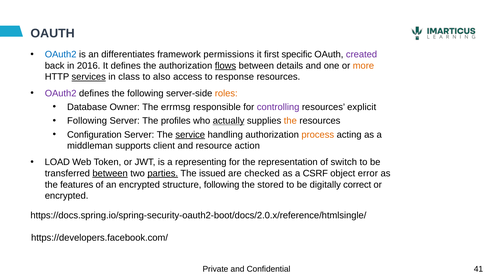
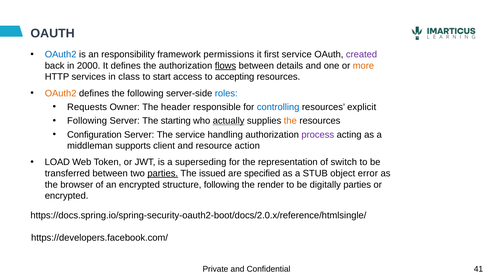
differentiates: differentiates -> responsibility (128, 55)
first specific: specific -> service (297, 55)
2016: 2016 -> 2000 (89, 66)
services underline: present -> none (89, 77)
also: also -> start (162, 77)
response: response -> accepting (235, 77)
OAuth2 colour: purple -> orange (61, 93)
roles colour: orange -> blue (226, 93)
Database: Database -> Requests (87, 107)
errmsg: errmsg -> header (176, 107)
controlling colour: purple -> blue (278, 107)
profiles: profiles -> starting (176, 121)
service underline: present -> none (190, 135)
process colour: orange -> purple (318, 135)
representing: representing -> superseding (201, 162)
between underline: present -> none (110, 173)
checked: checked -> specified (262, 173)
CSRF: CSRF -> STUB (315, 173)
features: features -> browser (77, 185)
stored: stored -> render (271, 185)
digitally correct: correct -> parties (357, 185)
